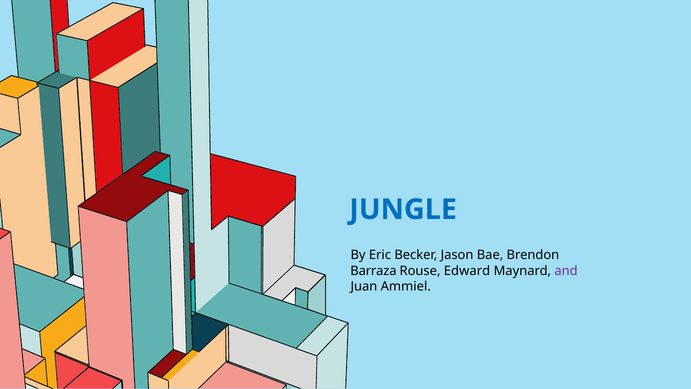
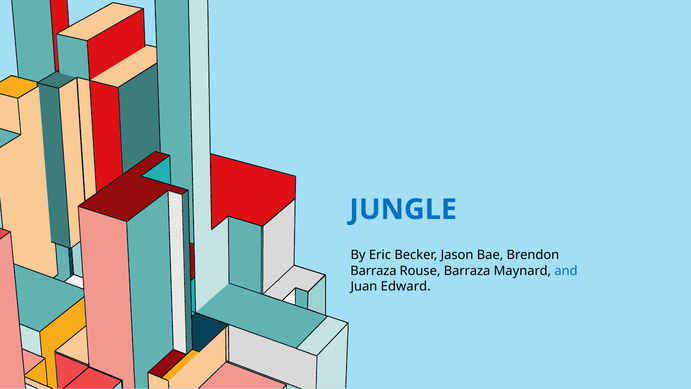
Rouse Edward: Edward -> Barraza (467, 271)
and colour: purple -> blue (566, 271)
Ammiel: Ammiel -> Edward (406, 286)
